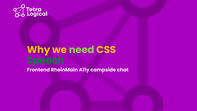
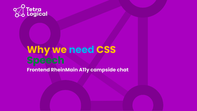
need colour: light green -> light blue (82, 50)
